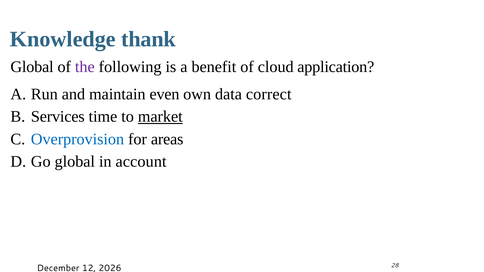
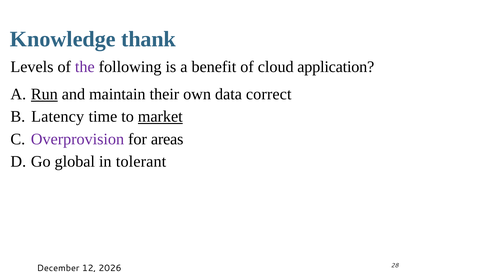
Global: Global -> Levels (32, 67)
Run underline: none -> present (44, 94)
even: even -> their (164, 94)
Services: Services -> Latency (58, 117)
Overprovision colour: blue -> purple (77, 139)
account: account -> tolerant (141, 162)
